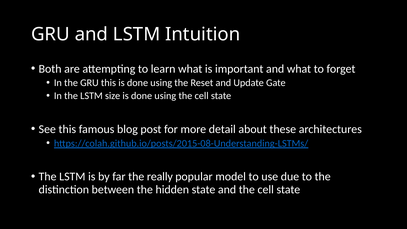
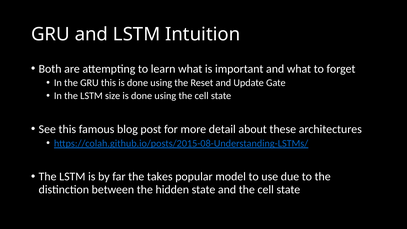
really: really -> takes (160, 177)
